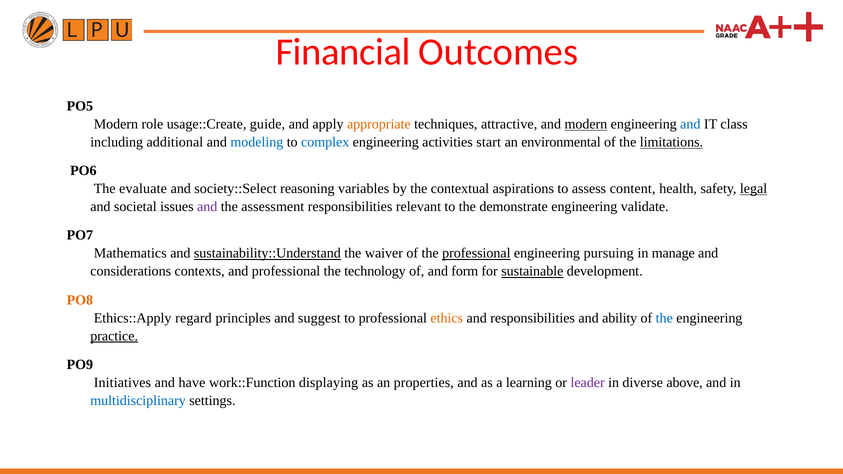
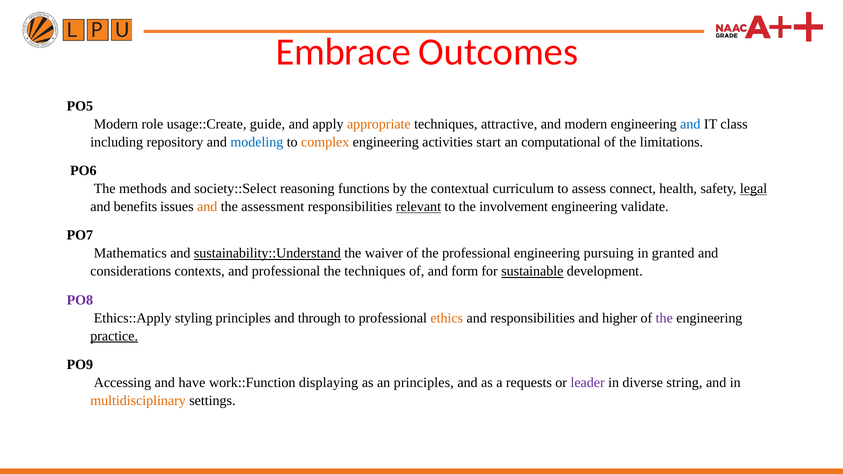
Financial: Financial -> Embrace (343, 52)
modern underline: present -> none (586, 124)
additional: additional -> repository (175, 142)
complex colour: blue -> orange (325, 142)
environmental: environmental -> computational (561, 142)
limitations underline: present -> none (671, 142)
evaluate: evaluate -> methods (143, 189)
variables: variables -> functions (364, 189)
aspirations: aspirations -> curriculum (523, 189)
content: content -> connect (633, 189)
societal: societal -> benefits (135, 207)
and colour: purple -> orange (207, 207)
relevant underline: none -> present (418, 207)
demonstrate: demonstrate -> involvement (514, 207)
professional underline: present -> none (476, 253)
manage: manage -> granted (673, 253)
the technology: technology -> techniques (375, 271)
PO8 colour: orange -> purple (80, 300)
regard: regard -> styling (194, 318)
suggest: suggest -> through (319, 318)
ability: ability -> higher (620, 318)
the colour: blue -> purple (664, 318)
Initiatives: Initiatives -> Accessing (123, 383)
an properties: properties -> principles (424, 383)
learning: learning -> requests (529, 383)
above: above -> string (684, 383)
multidisciplinary colour: blue -> orange (138, 401)
